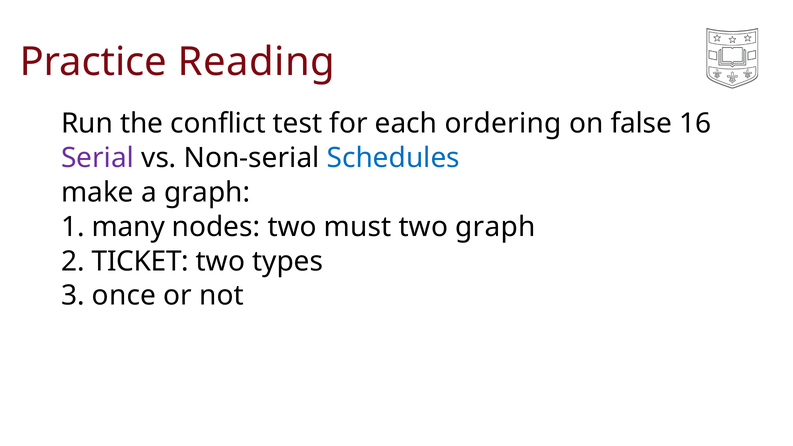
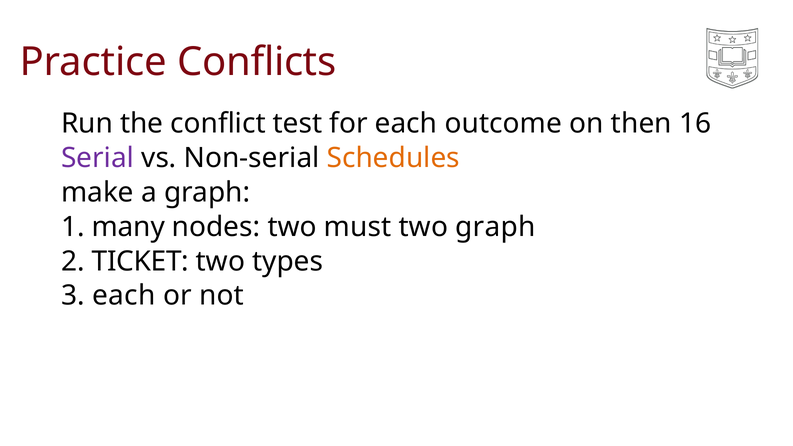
Reading: Reading -> Conflicts (257, 62)
ordering: ordering -> outcome (503, 124)
false: false -> then (641, 124)
Schedules colour: blue -> orange (393, 158)
3 once: once -> each (124, 296)
